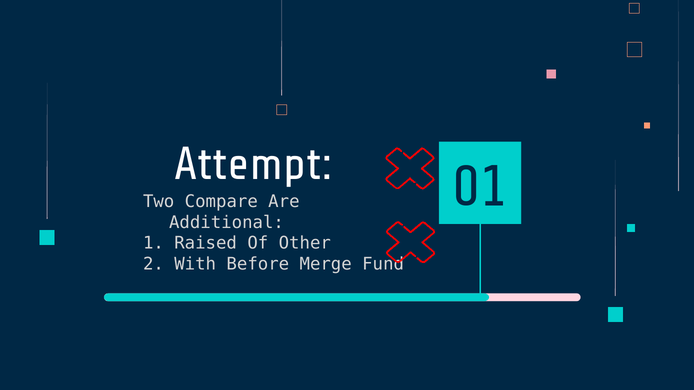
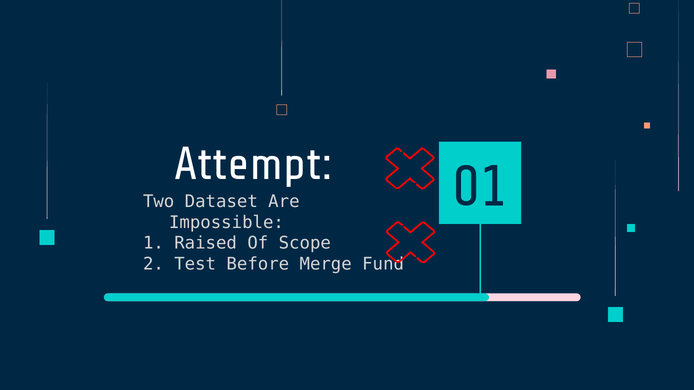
Compare: Compare -> Dataset (221, 202)
Additional: Additional -> Impossible (226, 223)
Other: Other -> Scope (305, 243)
With: With -> Test (195, 264)
